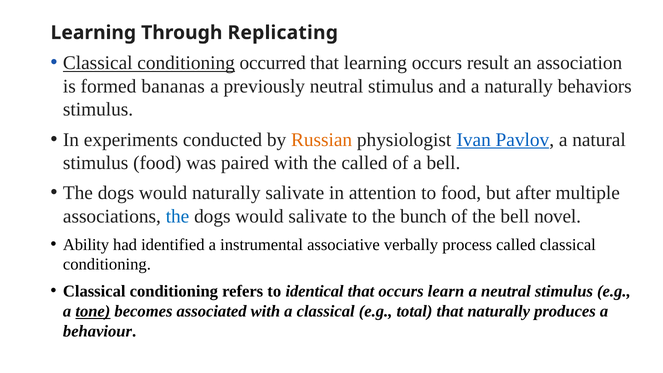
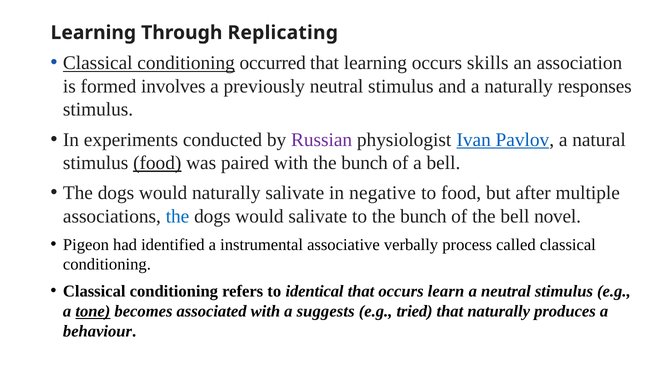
result: result -> skills (488, 63)
bananas: bananas -> involves (173, 86)
behaviors: behaviors -> responses (595, 86)
Russian colour: orange -> purple (322, 140)
food underline: none -> present (157, 163)
with the called: called -> bunch (365, 163)
attention: attention -> negative (383, 193)
Ability: Ability -> Pigeon (86, 245)
a classical: classical -> suggests (326, 311)
total: total -> tried (415, 311)
